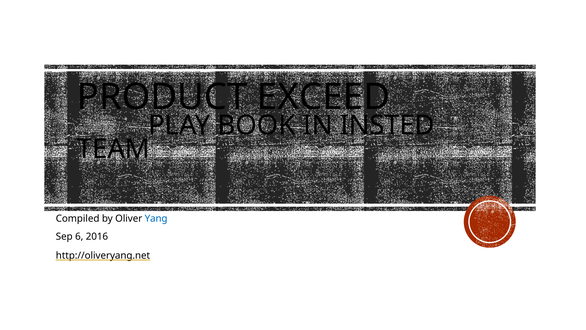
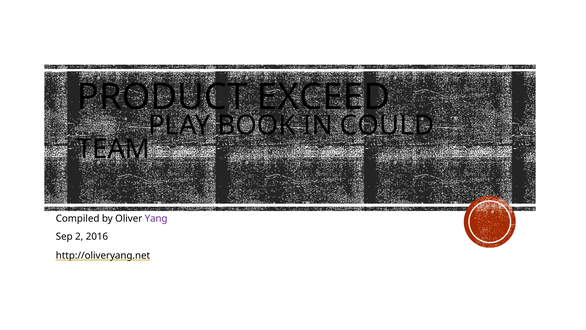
INSTED: INSTED -> COULD (387, 125)
Yang colour: blue -> purple (156, 218)
6: 6 -> 2 (79, 236)
